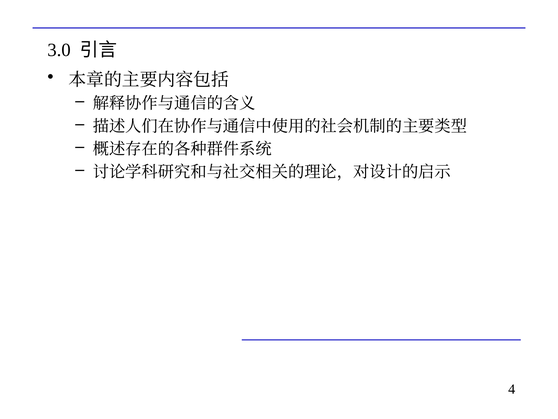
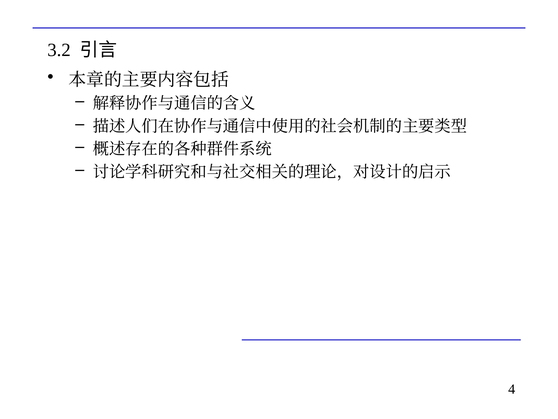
3.0: 3.0 -> 3.2 (59, 50)
